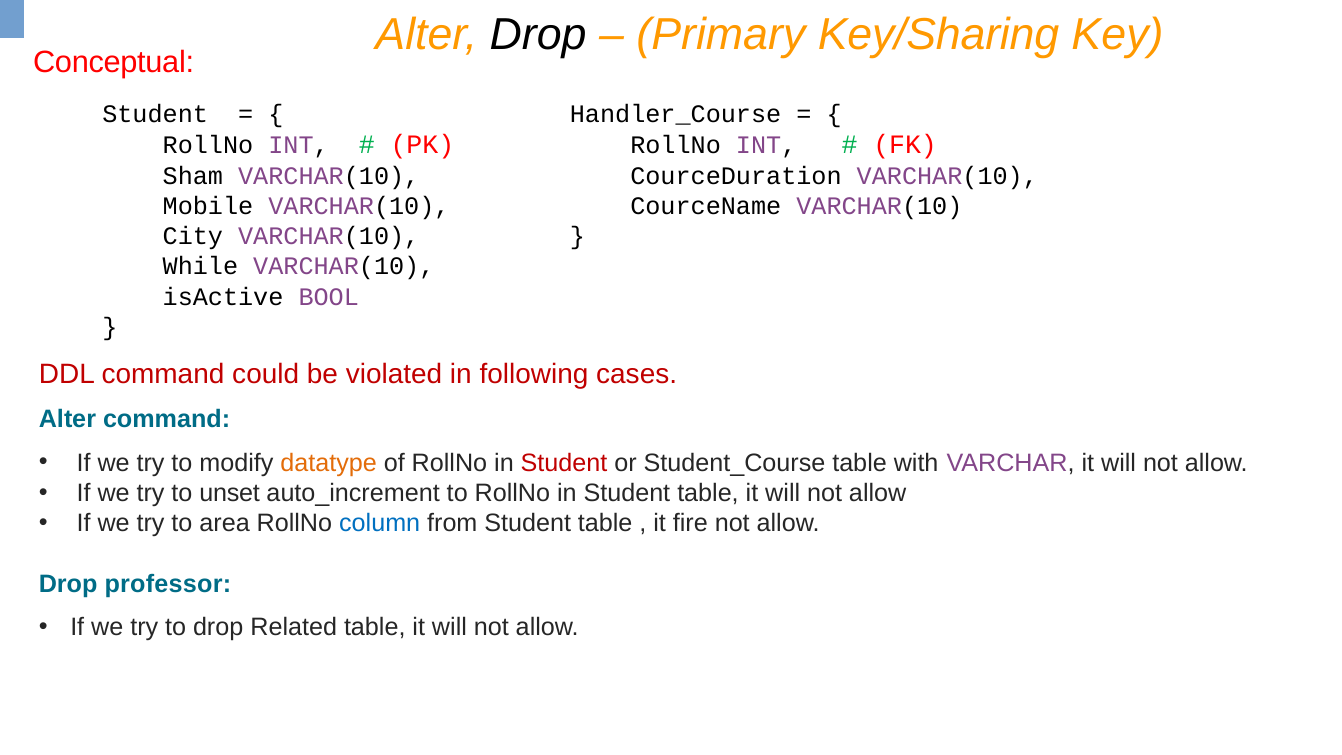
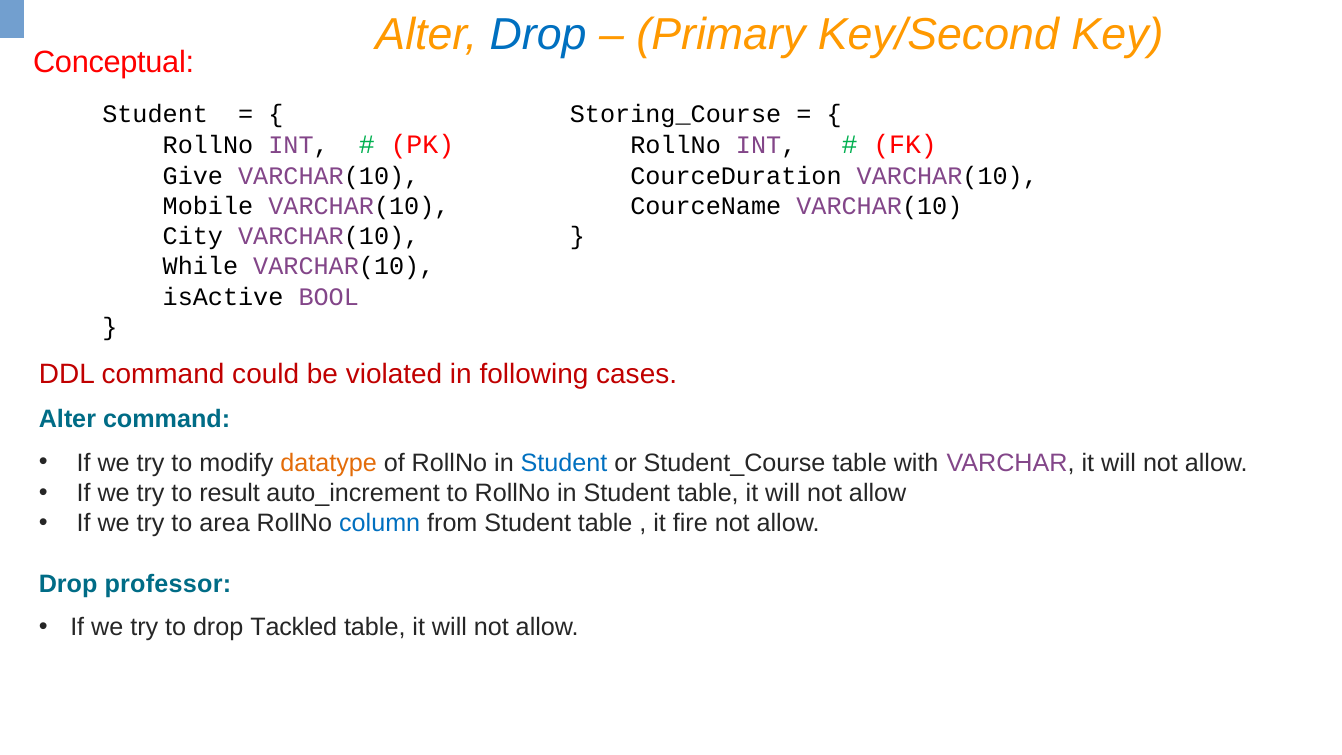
Drop colour: black -> blue (538, 35)
Key/Sharing: Key/Sharing -> Key/Second (938, 35)
Handler_Course: Handler_Course -> Storing_Course (676, 114)
Sham: Sham -> Give (193, 176)
Student colour: red -> blue (564, 463)
unset: unset -> result (230, 493)
Related: Related -> Tackled (294, 627)
